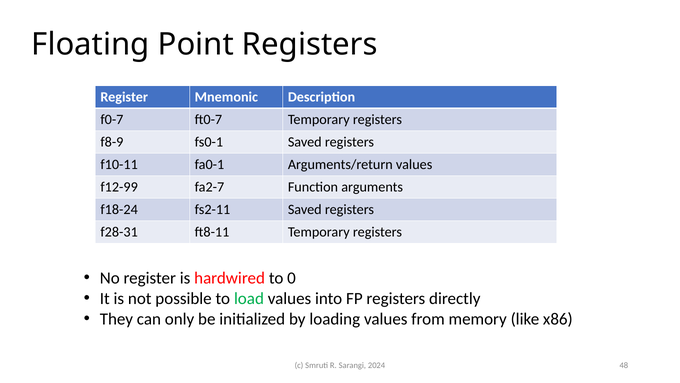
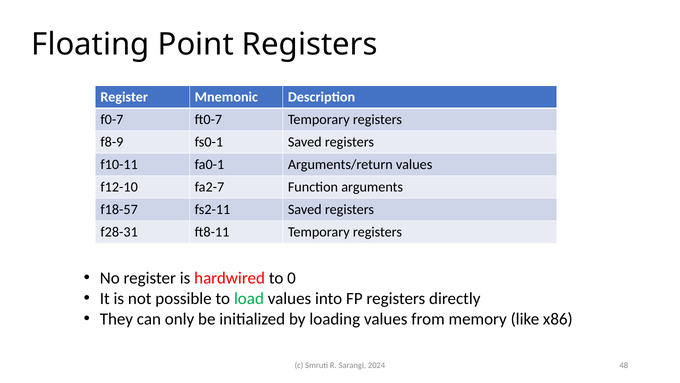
f12-99: f12-99 -> f12-10 (119, 187)
f18-24: f18-24 -> f18-57 (119, 209)
